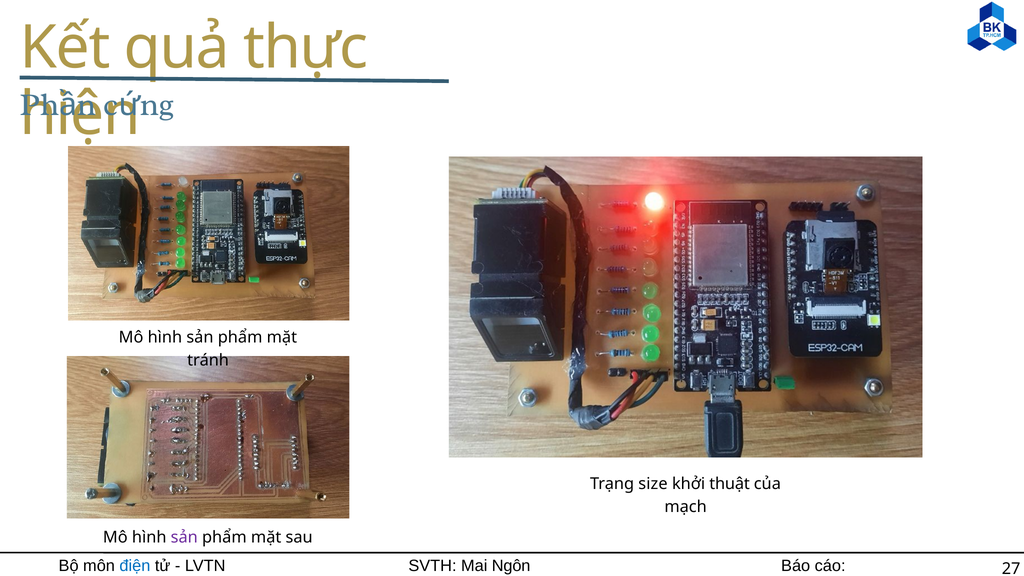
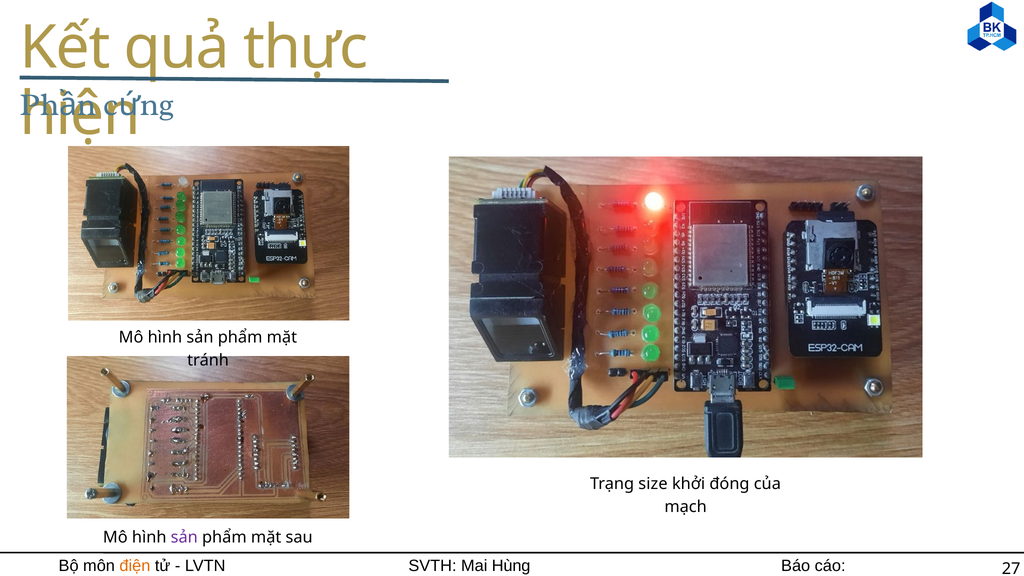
thuật: thuật -> đóng (729, 484)
điện colour: blue -> orange (135, 566)
Mai Ngôn: Ngôn -> Hùng (511, 566)
